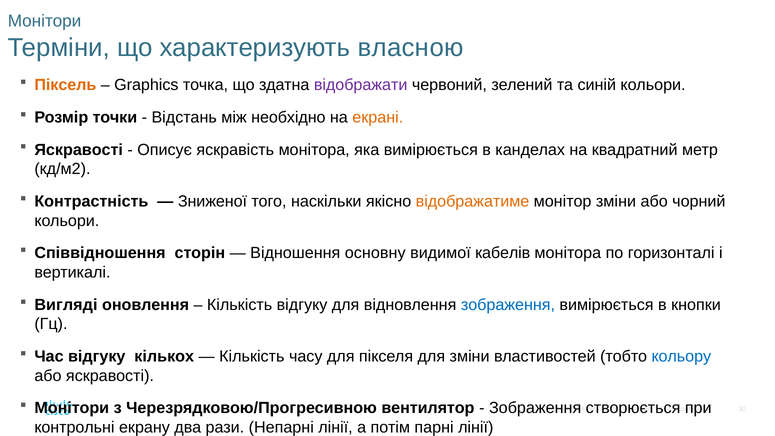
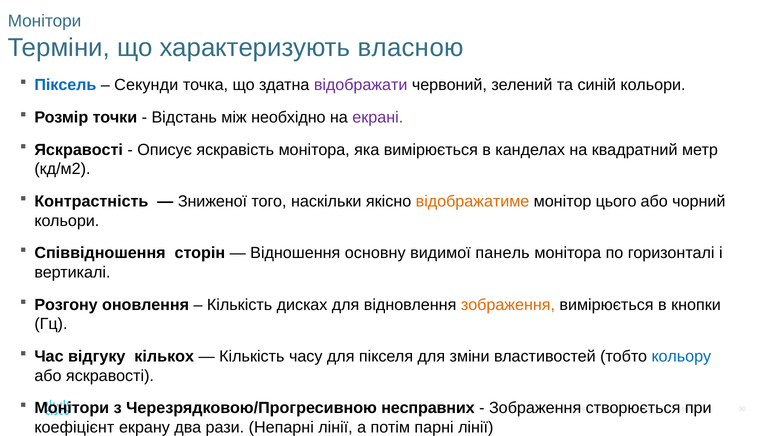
Піксель colour: orange -> blue (65, 85)
Graphics: Graphics -> Секунди (146, 85)
екрані colour: orange -> purple (378, 117)
монітор зміни: зміни -> цього (616, 201)
кабелів: кабелів -> панель (503, 253)
Вигляді: Вигляді -> Розгону (66, 305)
Кількість відгуку: відгуку -> дисках (302, 305)
зображення colour: blue -> orange (508, 305)
вентилятор: вентилятор -> несправних (428, 408)
контрольні: контрольні -> коефіцієнт (74, 427)
